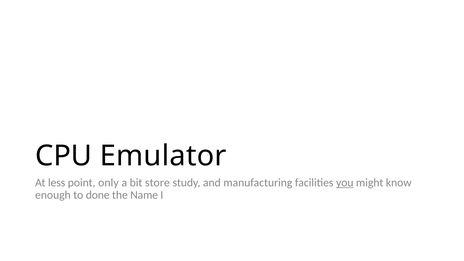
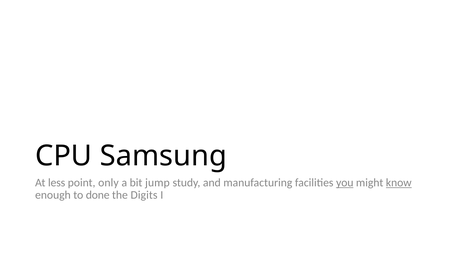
Emulator: Emulator -> Samsung (163, 156)
store: store -> jump (157, 183)
know underline: none -> present (399, 183)
Name: Name -> Digits (144, 195)
